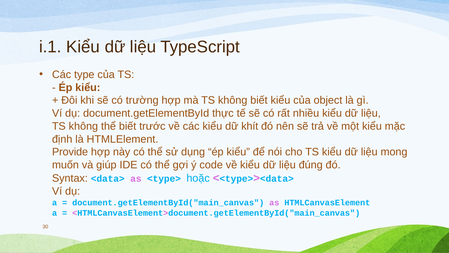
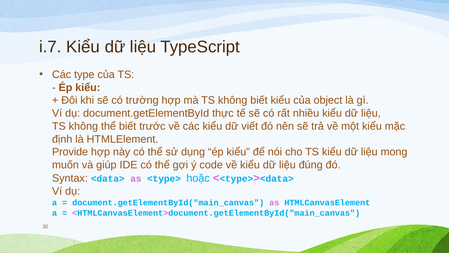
i.1: i.1 -> i.7 (50, 47)
khít: khít -> viết (250, 126)
